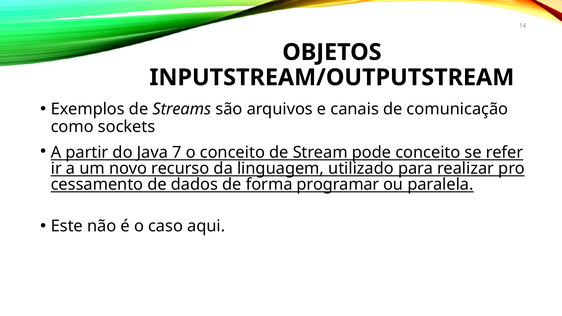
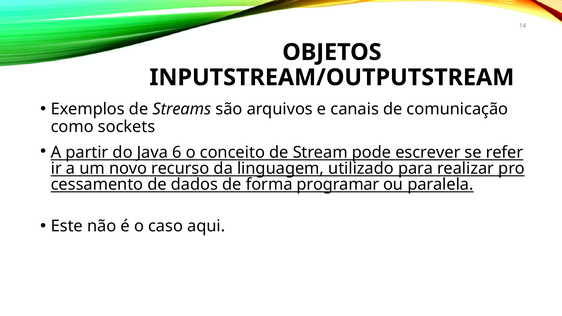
7: 7 -> 6 (177, 152)
pode conceito: conceito -> escrever (428, 152)
